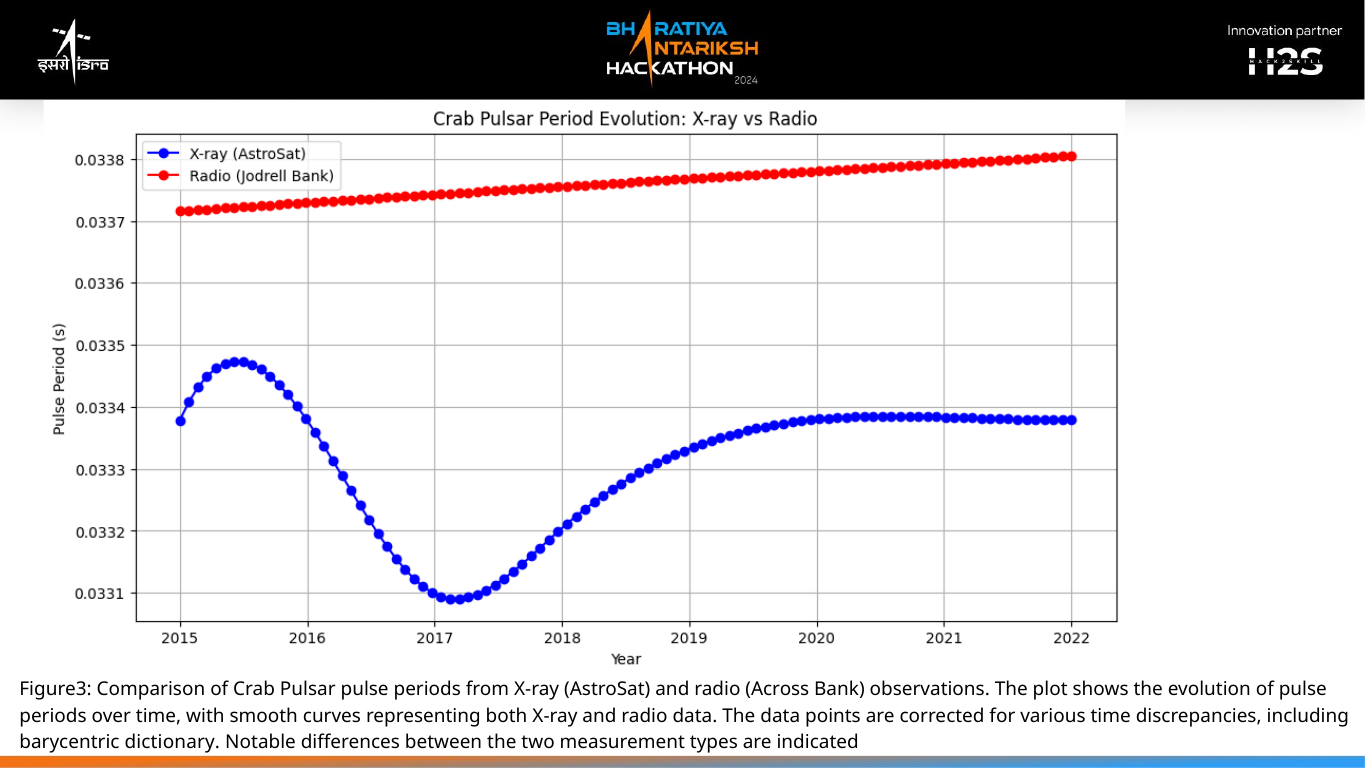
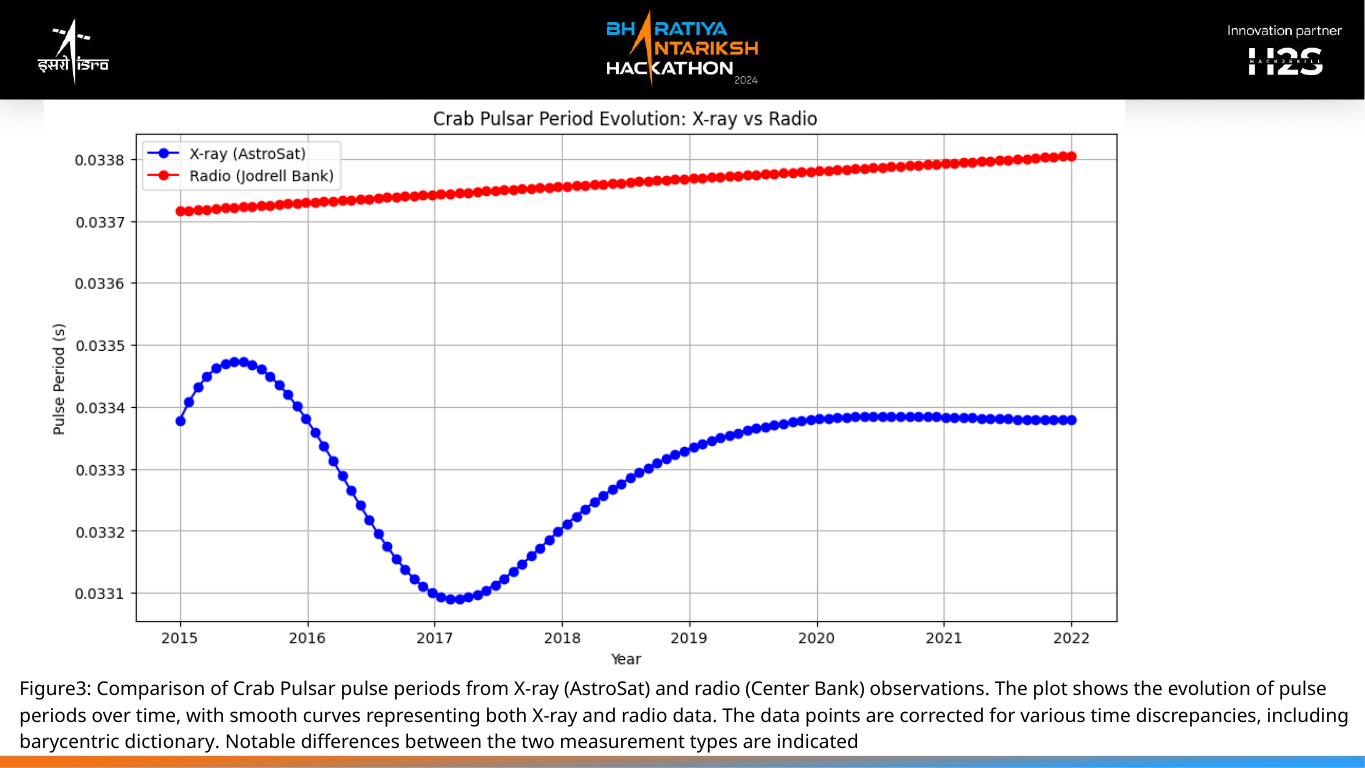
Across: Across -> Center (777, 689)
